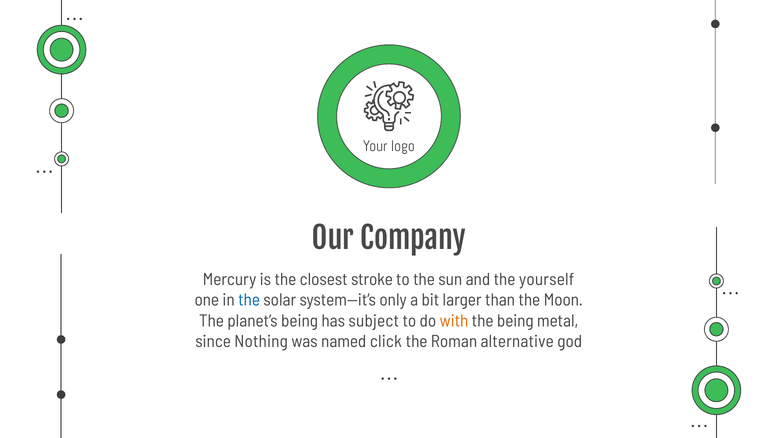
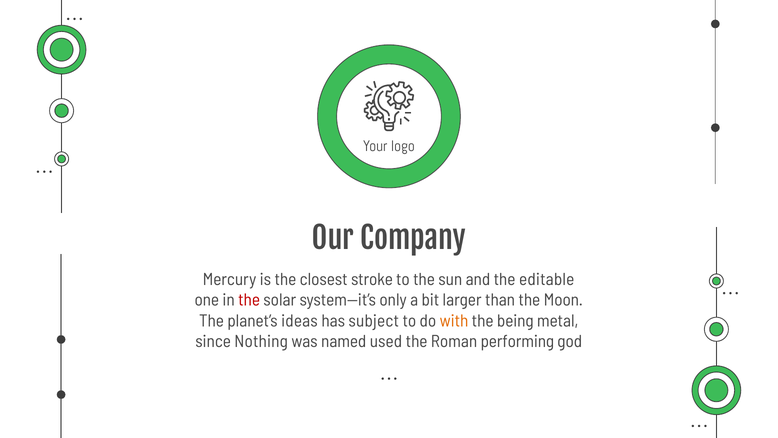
yourself: yourself -> editable (547, 279)
the colour: blue -> red (249, 300)
planet’s being: being -> ideas (299, 321)
click: click -> used (386, 341)
alternative: alternative -> performing (517, 341)
